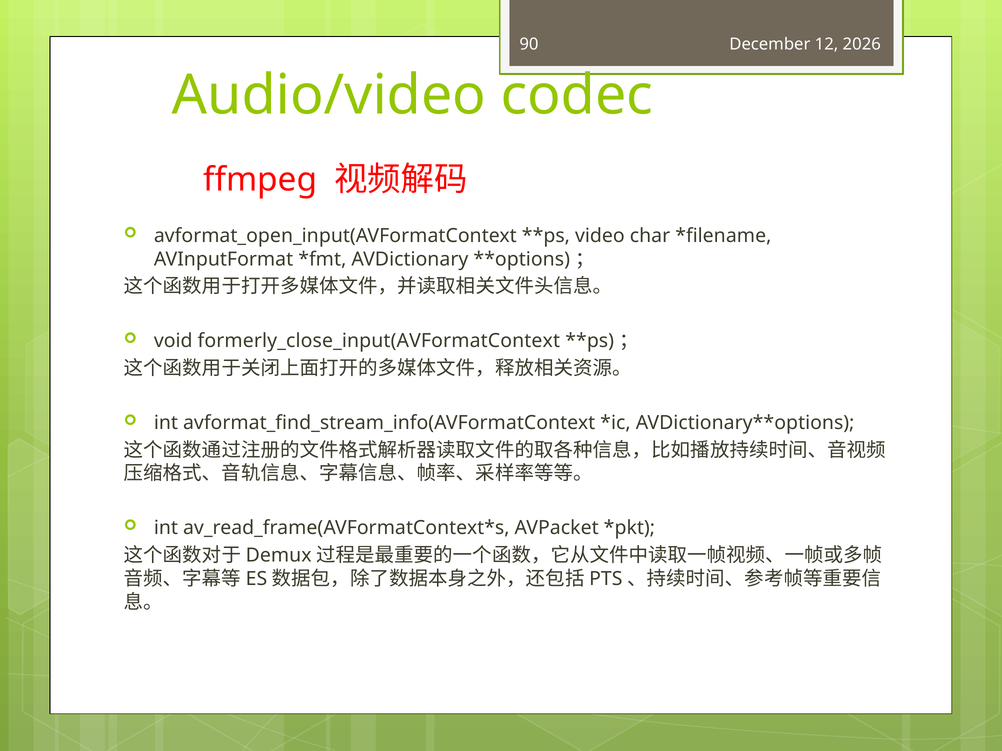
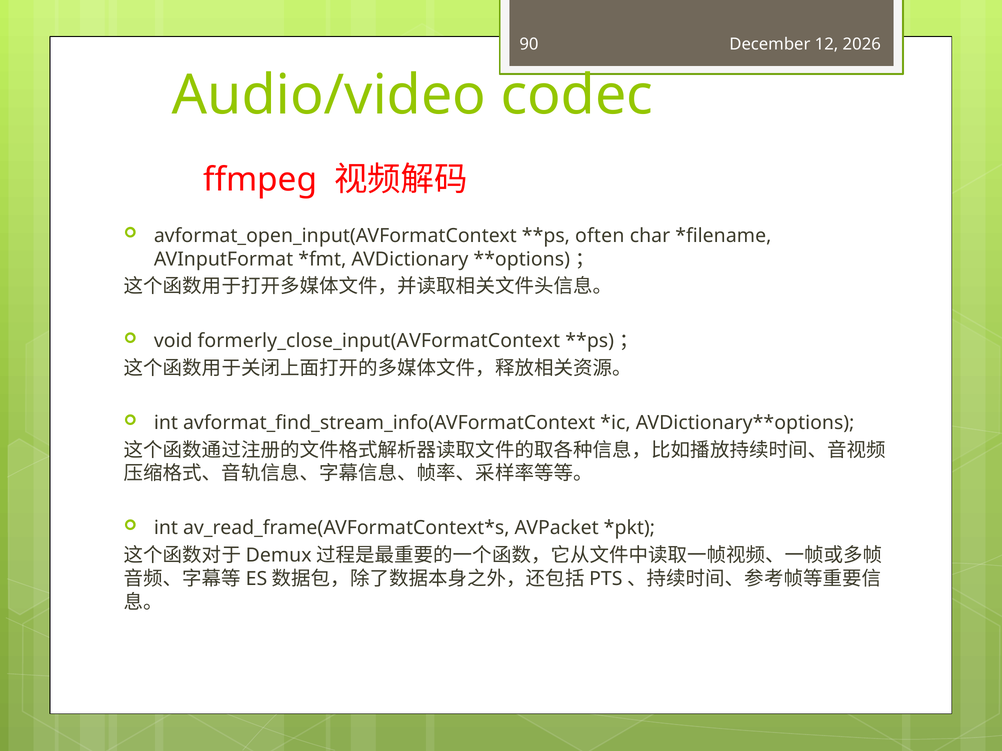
video: video -> often (600, 236)
